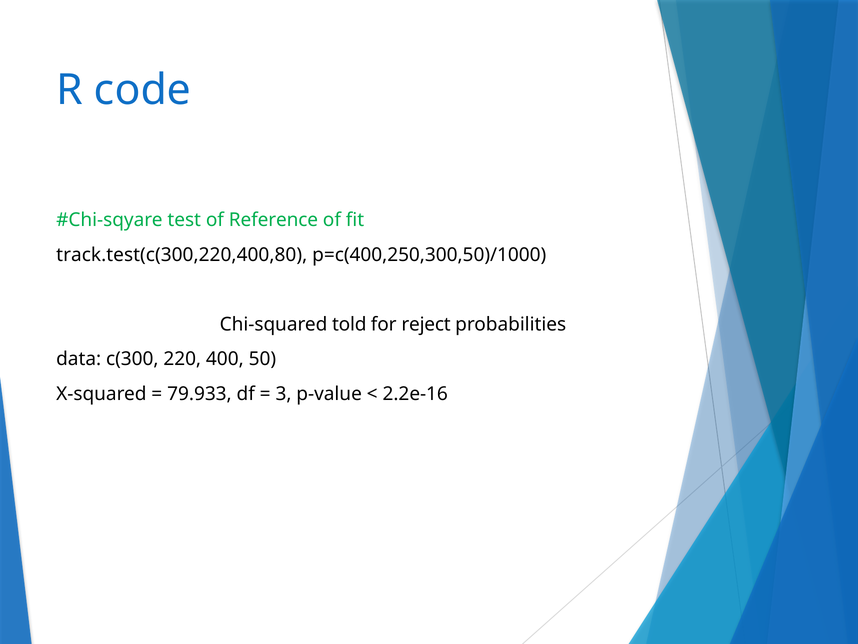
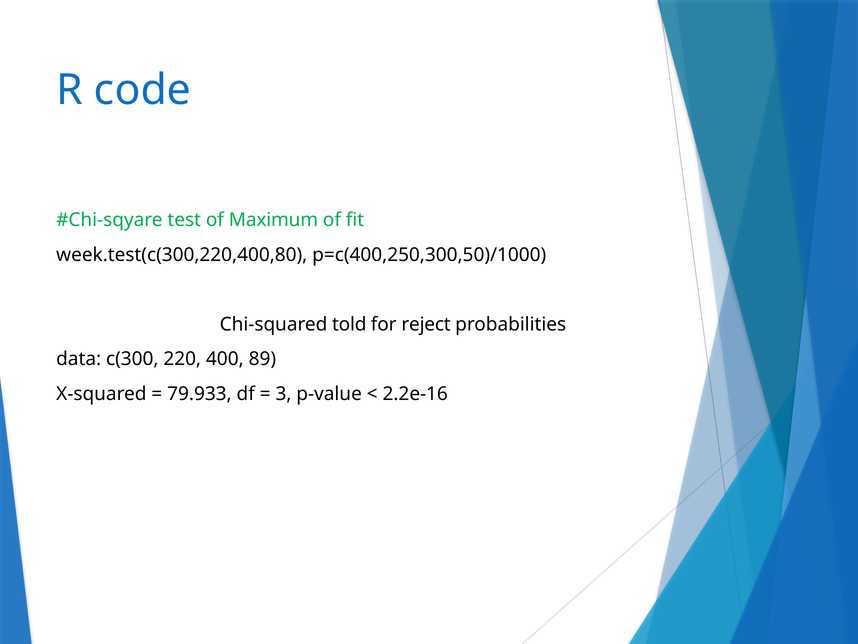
Reference: Reference -> Maximum (274, 220)
track.test(c(300,220,400,80: track.test(c(300,220,400,80 -> week.test(c(300,220,400,80 (182, 255)
50: 50 -> 89 (262, 359)
